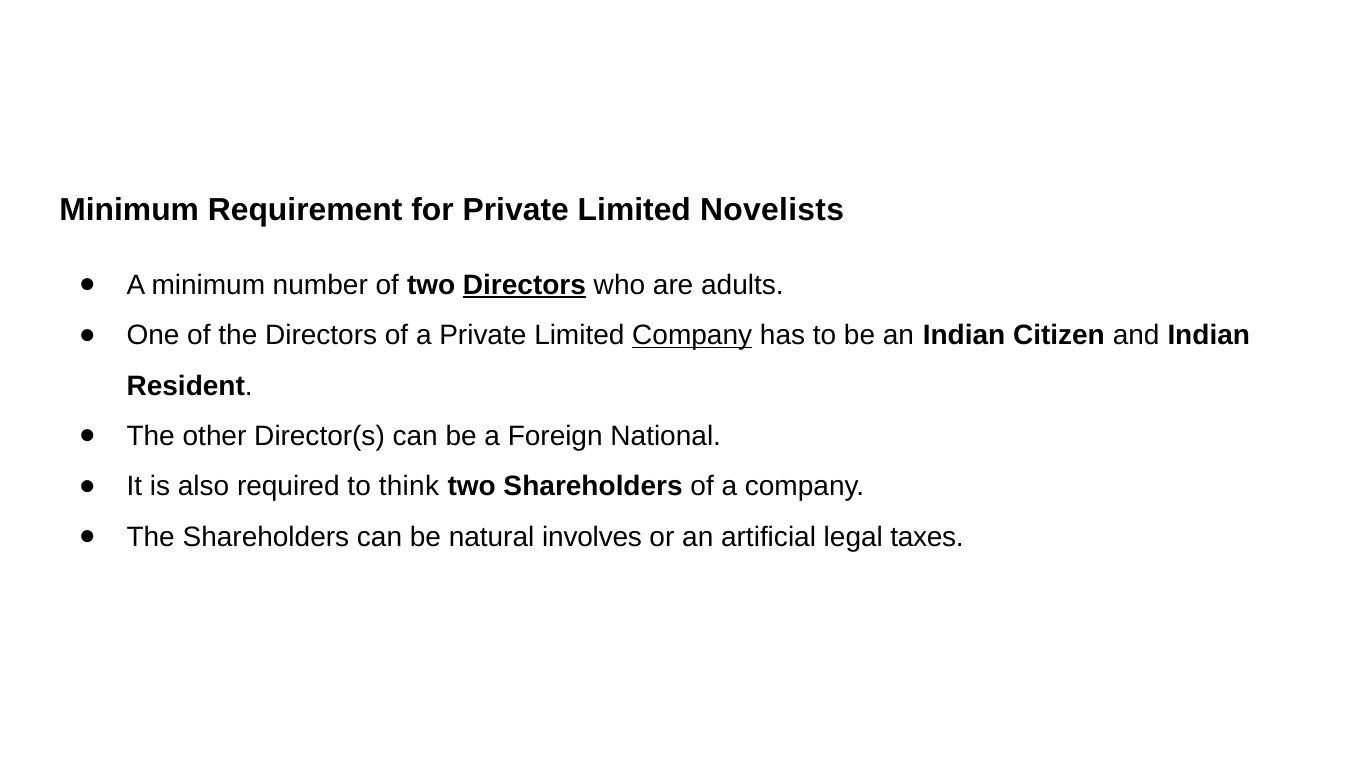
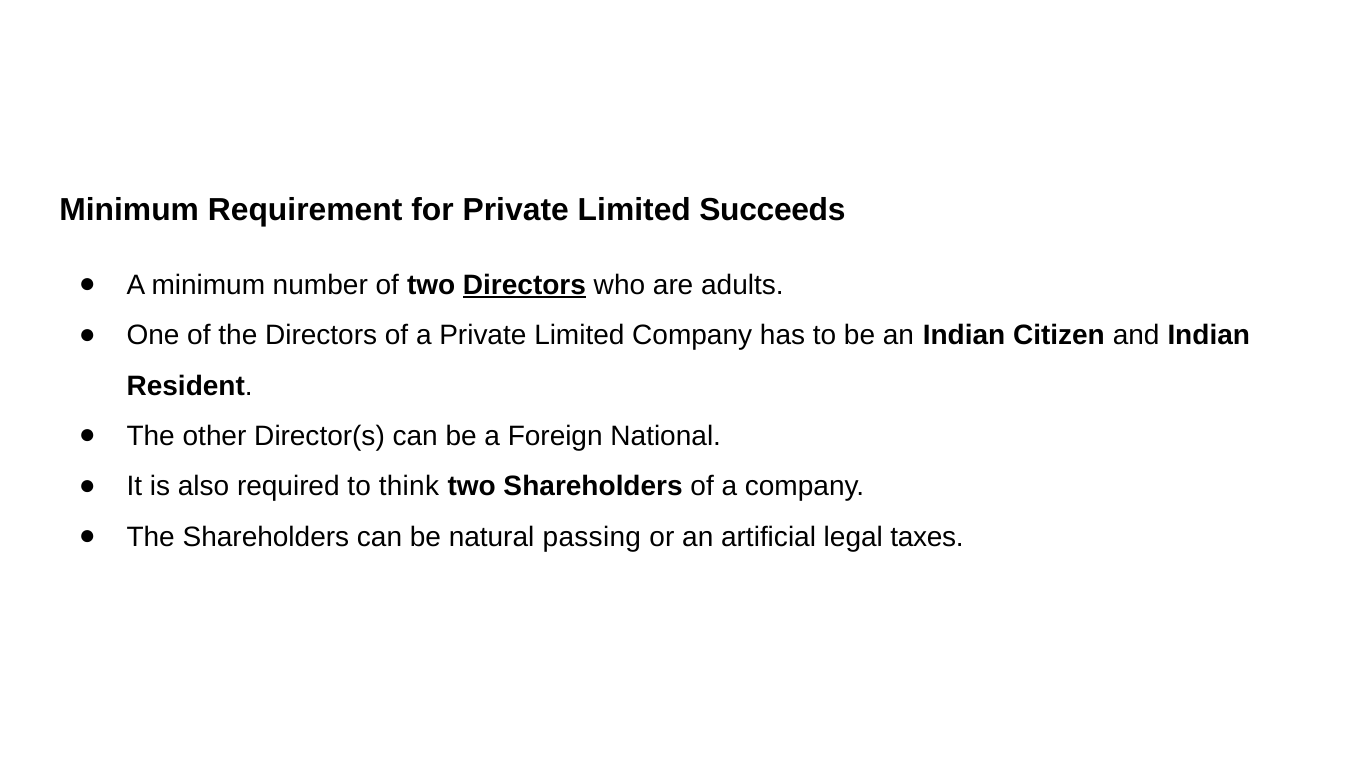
Novelists: Novelists -> Succeeds (772, 210)
Company underline: present -> none (692, 335)
involves: involves -> passing (592, 537)
